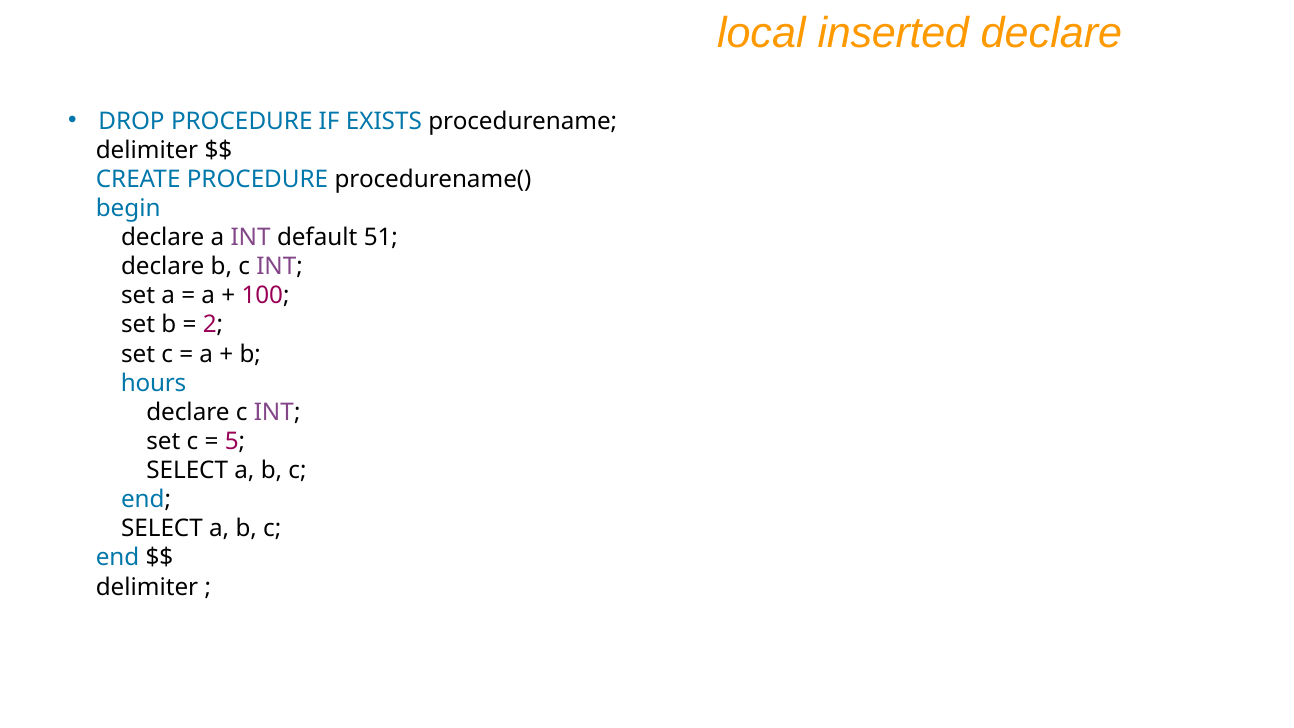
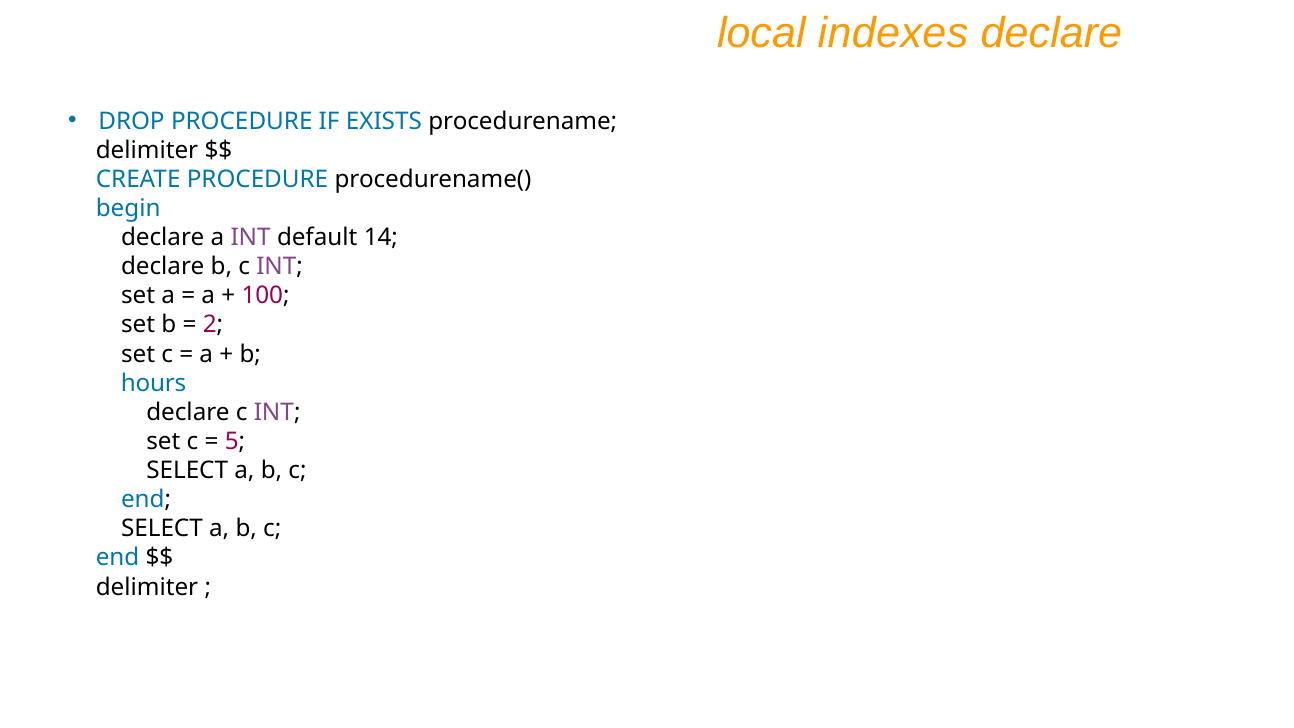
inserted: inserted -> indexes (893, 34)
51: 51 -> 14 (381, 238)
